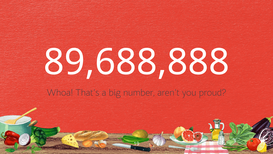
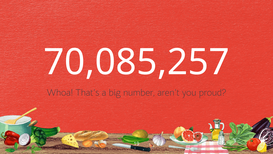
89,688,888: 89,688,888 -> 70,085,257 (136, 62)
